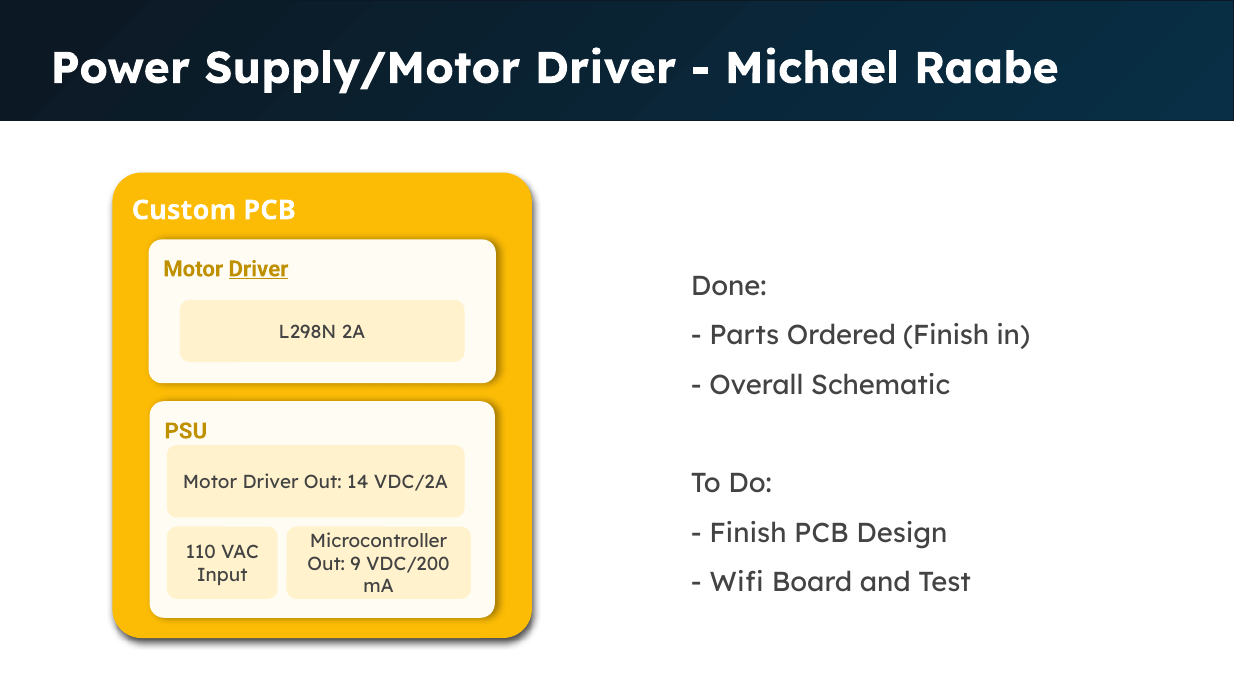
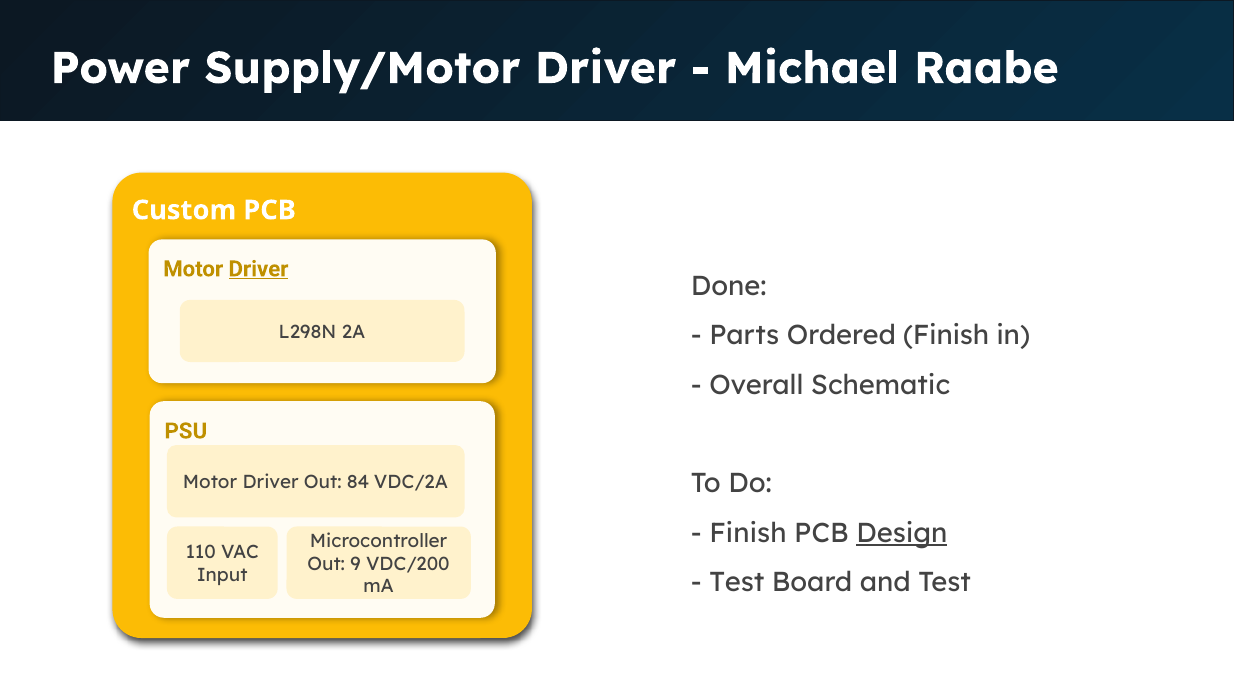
14: 14 -> 84 (358, 483)
Design underline: none -> present (902, 533)
Wifi: Wifi -> Test (737, 582)
